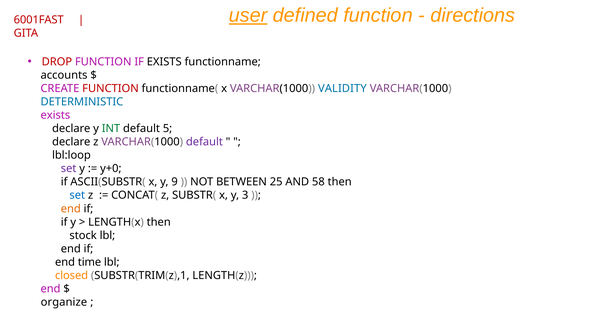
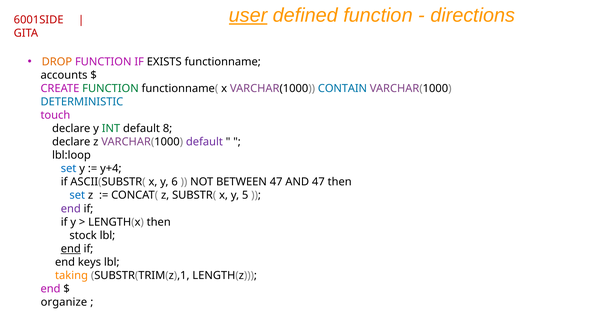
6001FAST: 6001FAST -> 6001SIDE (39, 20)
DROP colour: red -> orange (57, 62)
FUNCTION colour: red -> green (110, 88)
VALIDITY: VALIDITY -> CONTAIN (342, 88)
exists: exists -> touch (55, 115)
5: 5 -> 8 (168, 129)
set colour: purple -> blue (69, 169)
y+0: y+0 -> y+4 (111, 169)
9: 9 -> 6 (175, 182)
BETWEEN 25: 25 -> 47 (276, 182)
AND 58: 58 -> 47 (318, 182)
3: 3 -> 5 (245, 195)
end colour: orange -> purple (71, 209)
end underline: none -> present (71, 249)
time: time -> keys (89, 262)
closed: closed -> taking (71, 276)
